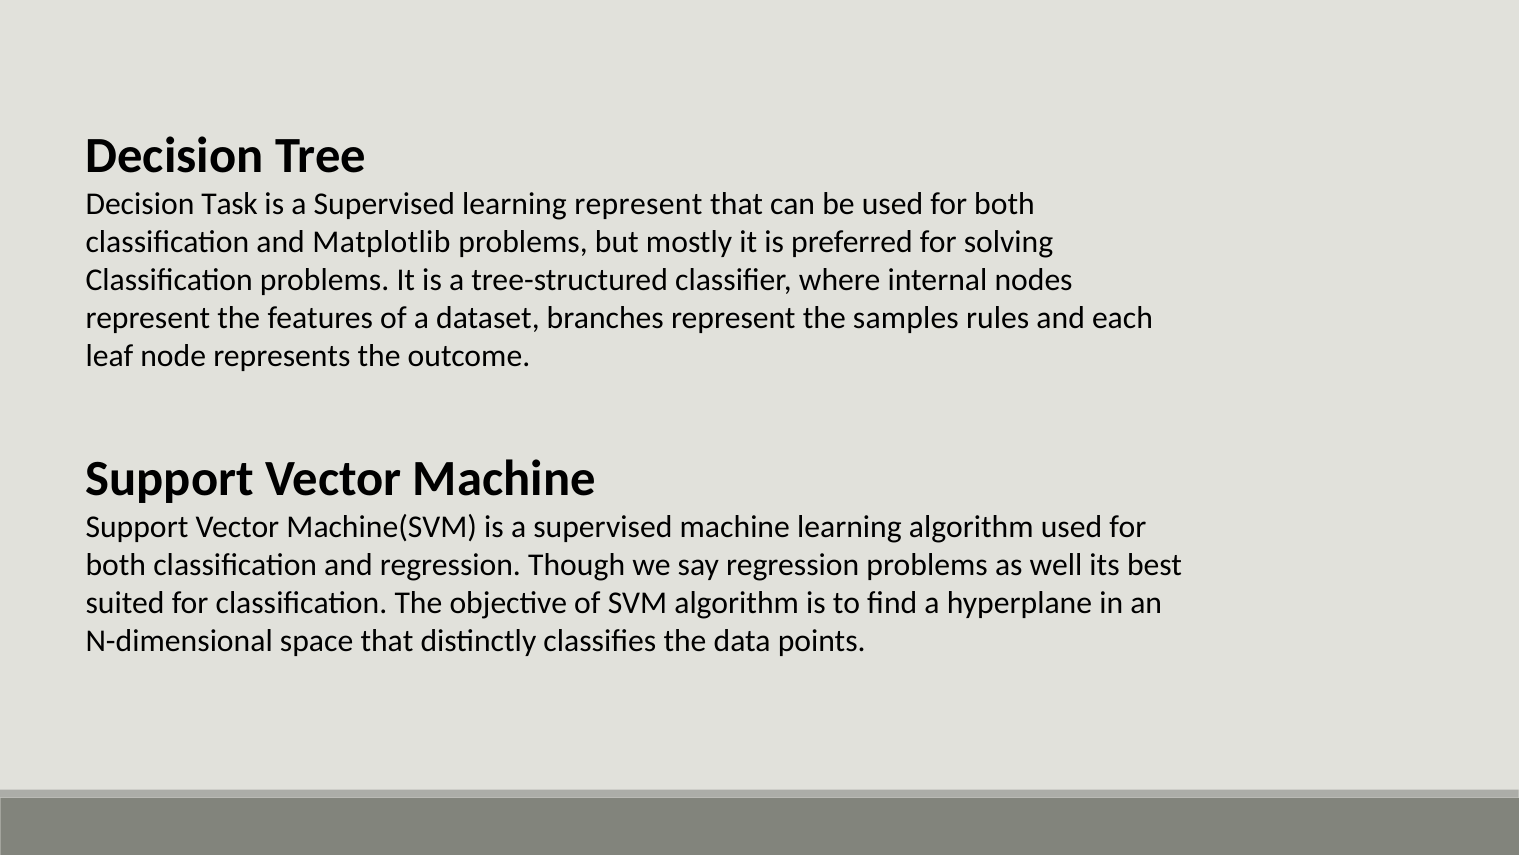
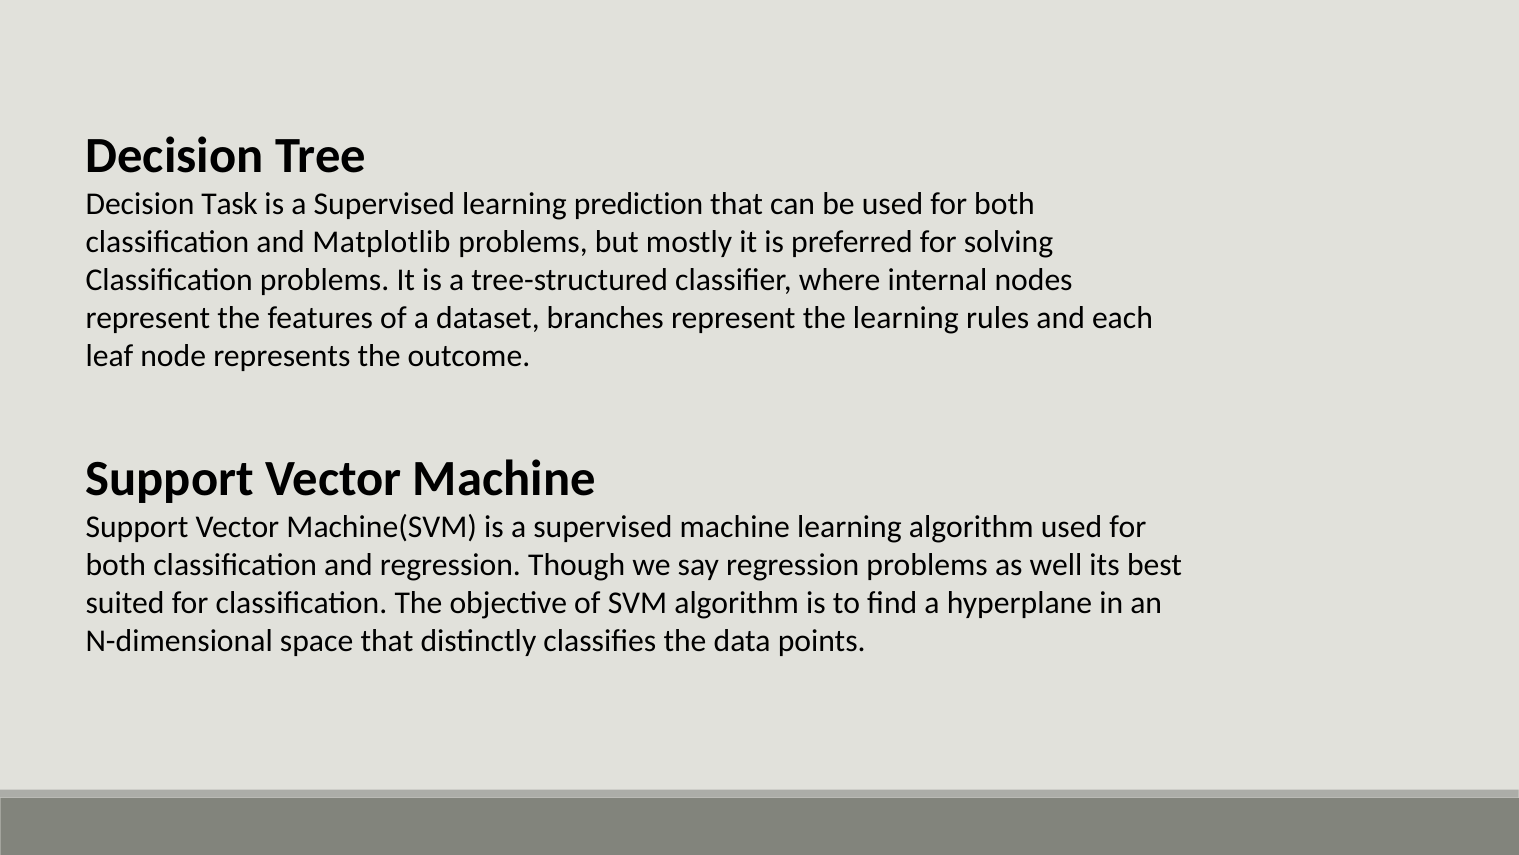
learning represent: represent -> prediction (639, 204)
the samples: samples -> learning (906, 318)
